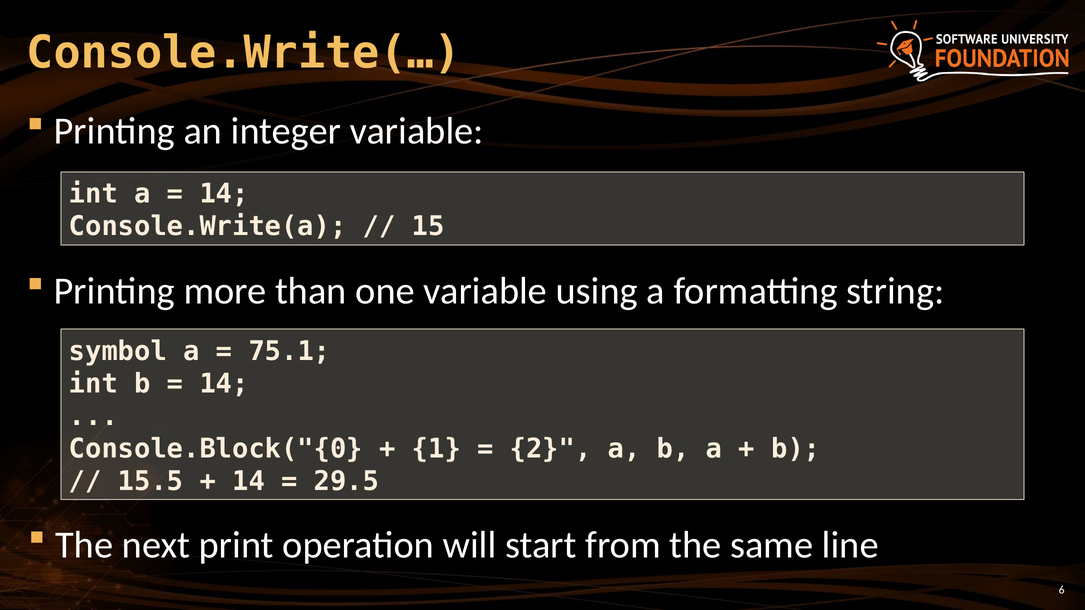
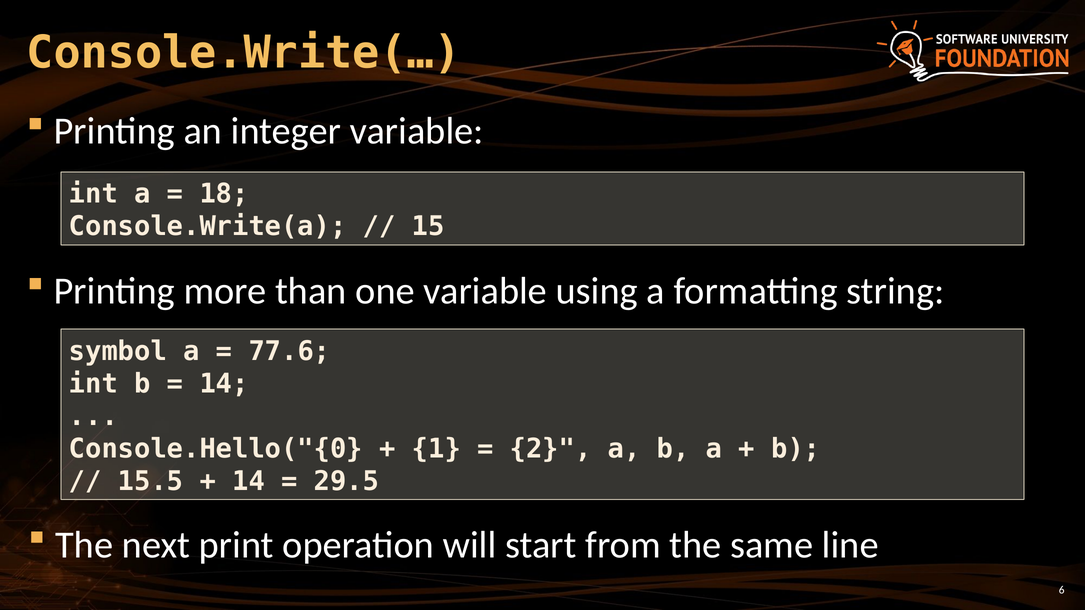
14: 14 -> 18 (224, 194)
75.1: 75.1 -> 77.6 (289, 351)
Console.Block("{0: Console.Block("{0 -> Console.Hello("{0 (216, 449)
